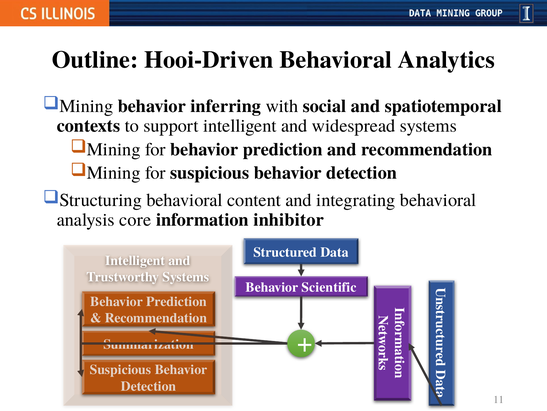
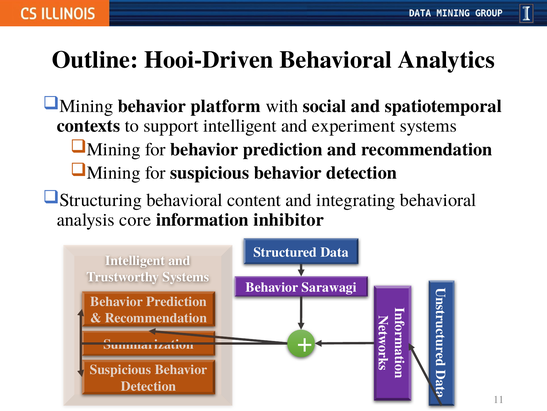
inferring: inferring -> platform (226, 106)
widespread: widespread -> experiment (354, 126)
Scientific: Scientific -> Sarawagi (329, 287)
